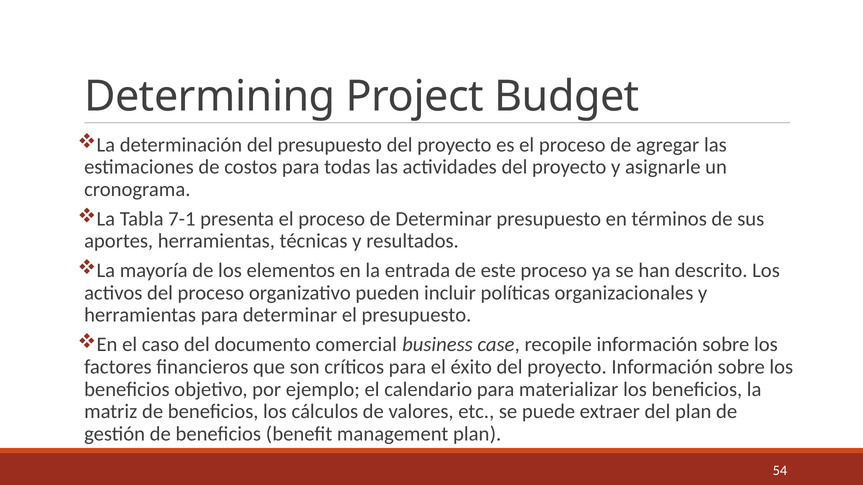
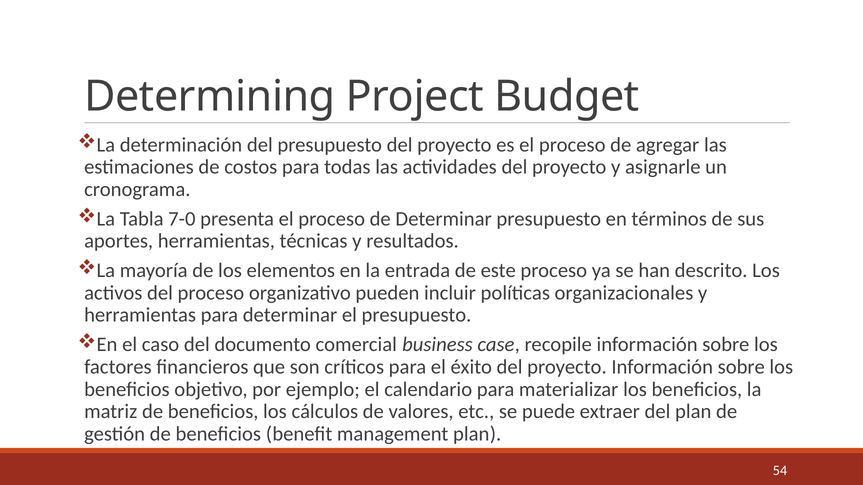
7-1: 7-1 -> 7-0 (182, 219)
